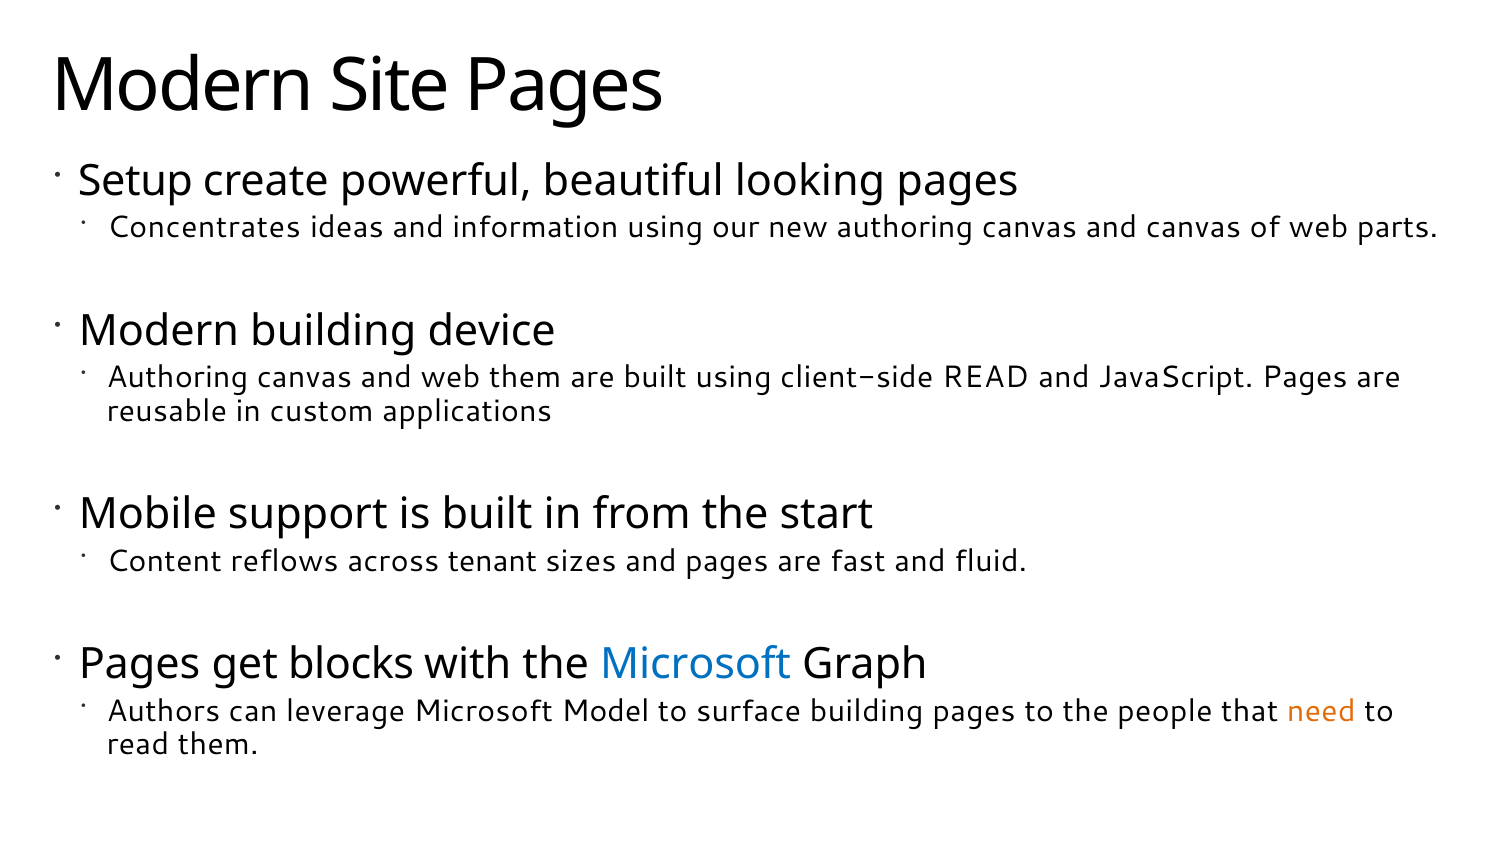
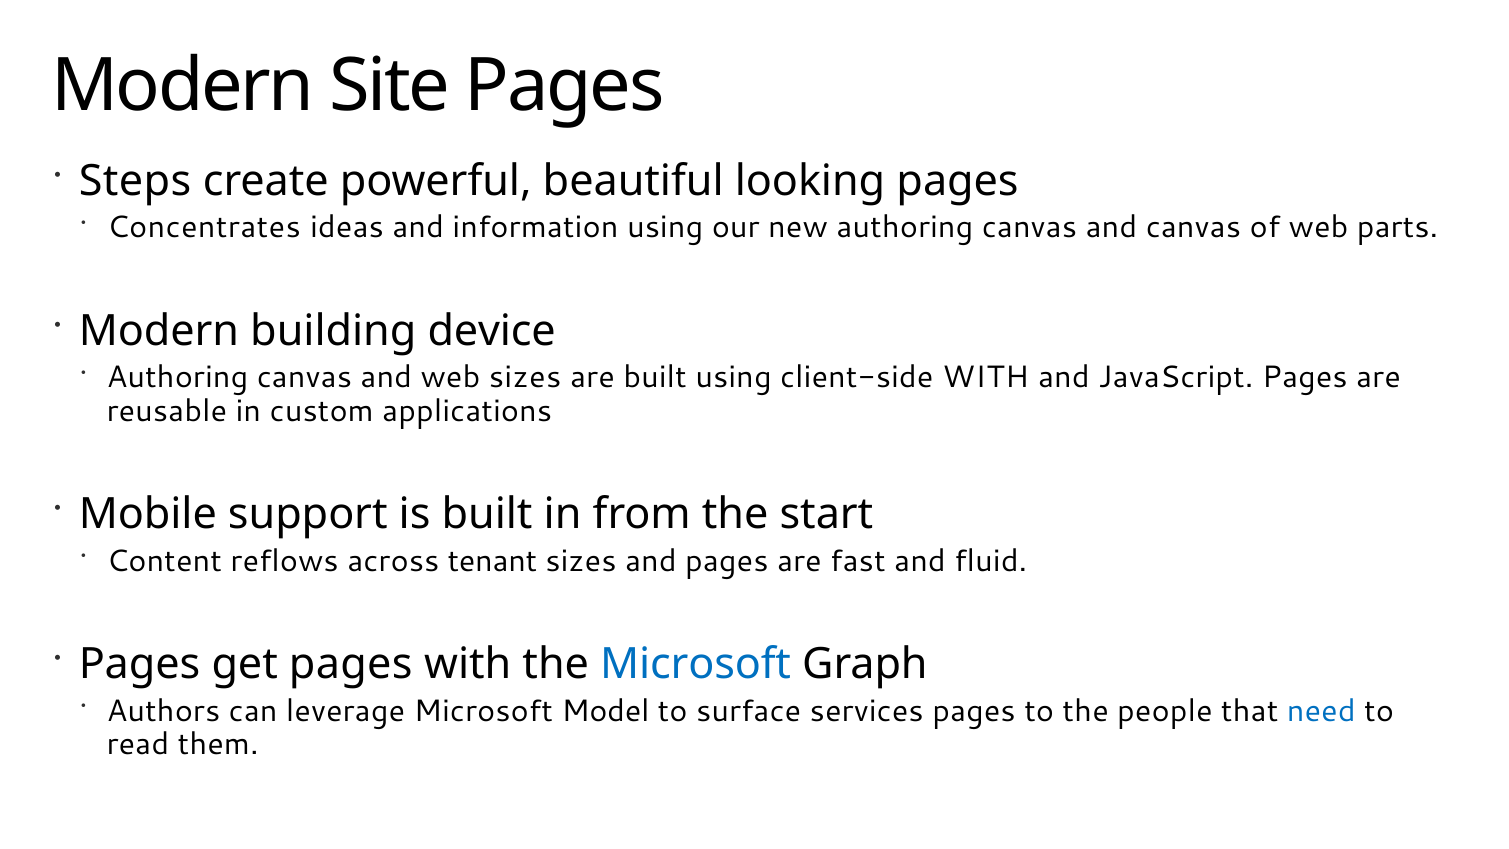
Setup: Setup -> Steps (135, 181)
web them: them -> sizes (525, 377)
client-side READ: READ -> WITH (986, 377)
get blocks: blocks -> pages (351, 664)
surface building: building -> services (867, 711)
need colour: orange -> blue (1321, 711)
